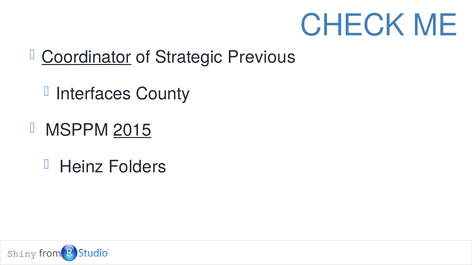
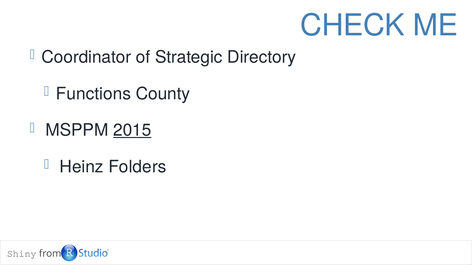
Coordinator underline: present -> none (86, 57)
Previous: Previous -> Directory (262, 57)
Interfaces: Interfaces -> Functions (93, 94)
